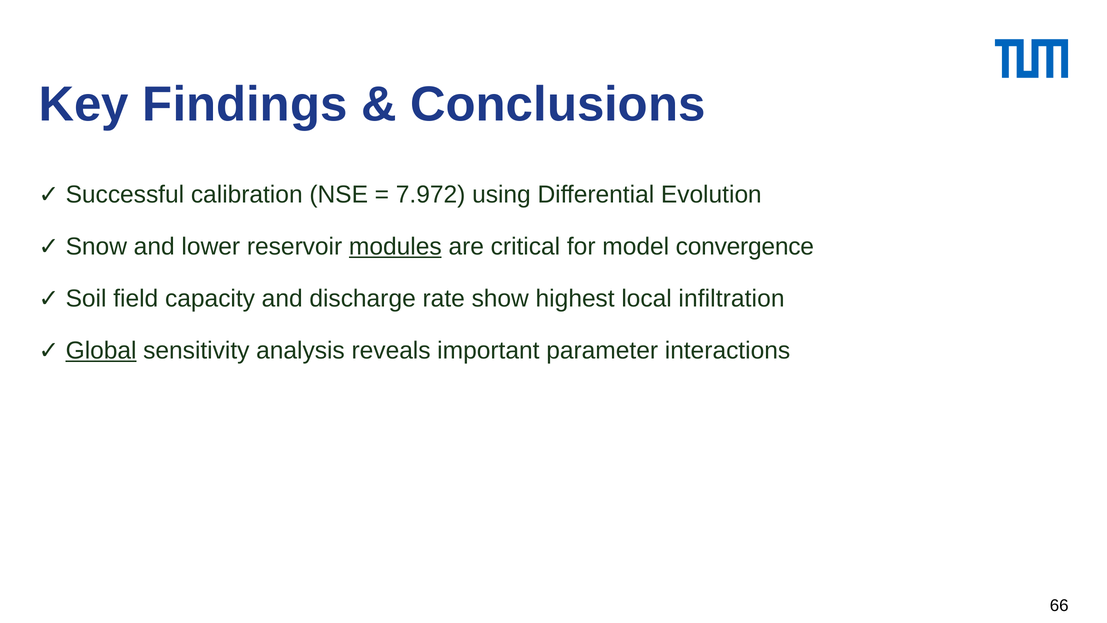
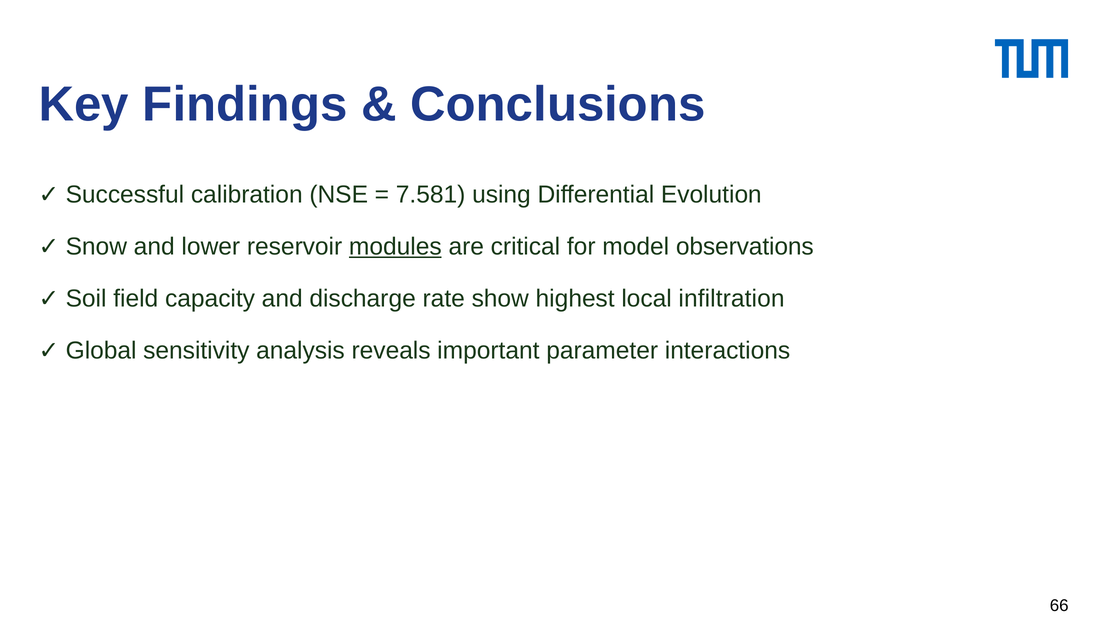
7.972: 7.972 -> 7.581 (431, 194)
convergence: convergence -> observations (745, 246)
Global underline: present -> none (101, 351)
